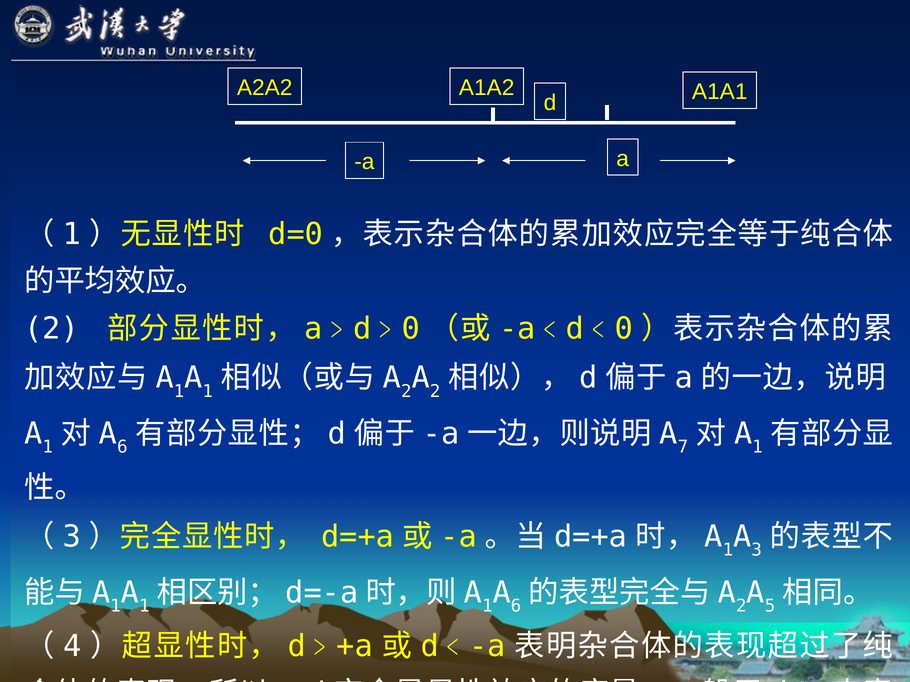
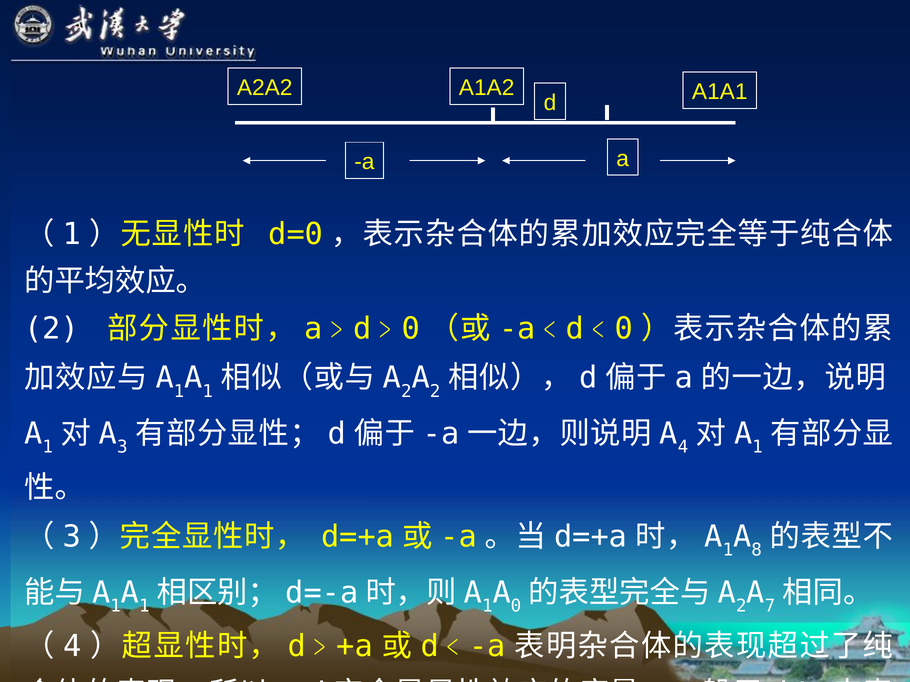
6: 6 -> 3 (122, 447)
A 7: 7 -> 4 (683, 447)
A 3: 3 -> 8 (757, 550)
6: 6 -> 0 (516, 606)
5: 5 -> 7 (770, 606)
